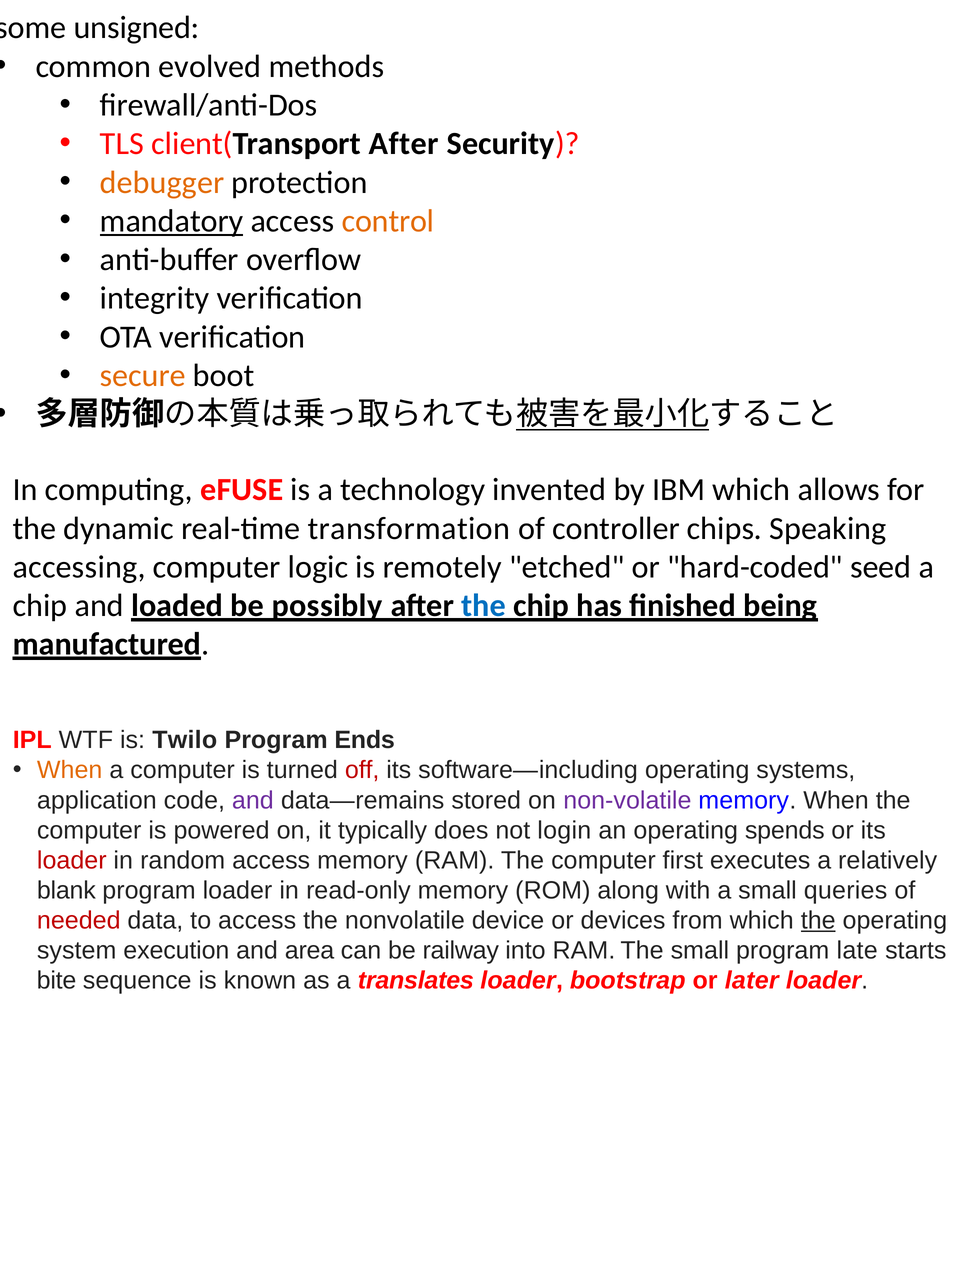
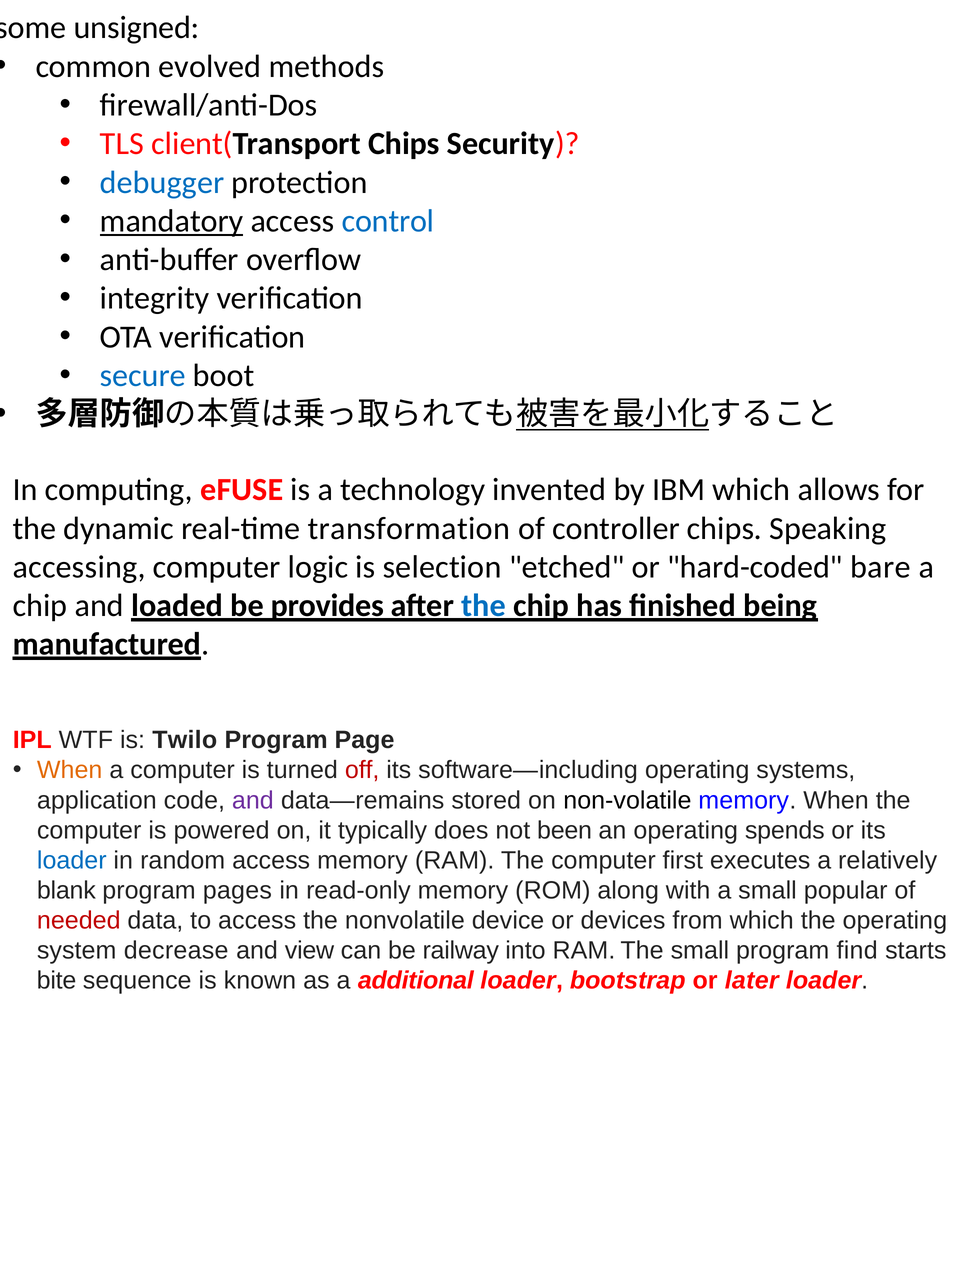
client(Transport After: After -> Chips (404, 144)
debugger colour: orange -> blue (162, 182)
control colour: orange -> blue (388, 221)
secure colour: orange -> blue (143, 376)
remotely: remotely -> selection (442, 567)
seed: seed -> bare (880, 567)
possibly: possibly -> provides (327, 606)
Ends: Ends -> Page (365, 740)
non-volatile colour: purple -> black (627, 800)
login: login -> been (565, 830)
loader colour: red -> blue (72, 860)
program loader: loader -> pages (237, 890)
queries: queries -> popular (846, 890)
the underline: present -> none (818, 921)
execution: execution -> decrease (176, 951)
area: area -> view (310, 951)
late: late -> find (857, 951)
translates: translates -> additional (416, 981)
